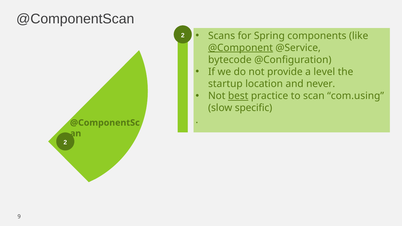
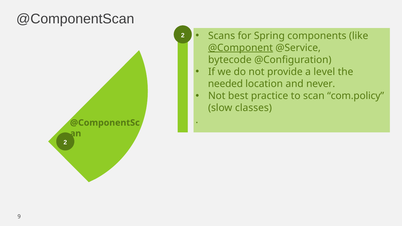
startup: startup -> needed (225, 84)
best underline: present -> none (238, 96)
com.using: com.using -> com.policy (356, 96)
specific: specific -> classes (253, 108)
